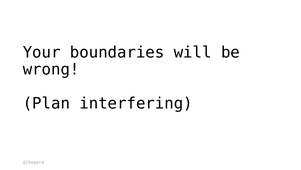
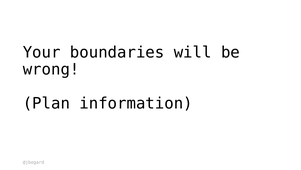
interfering: interfering -> information (136, 103)
